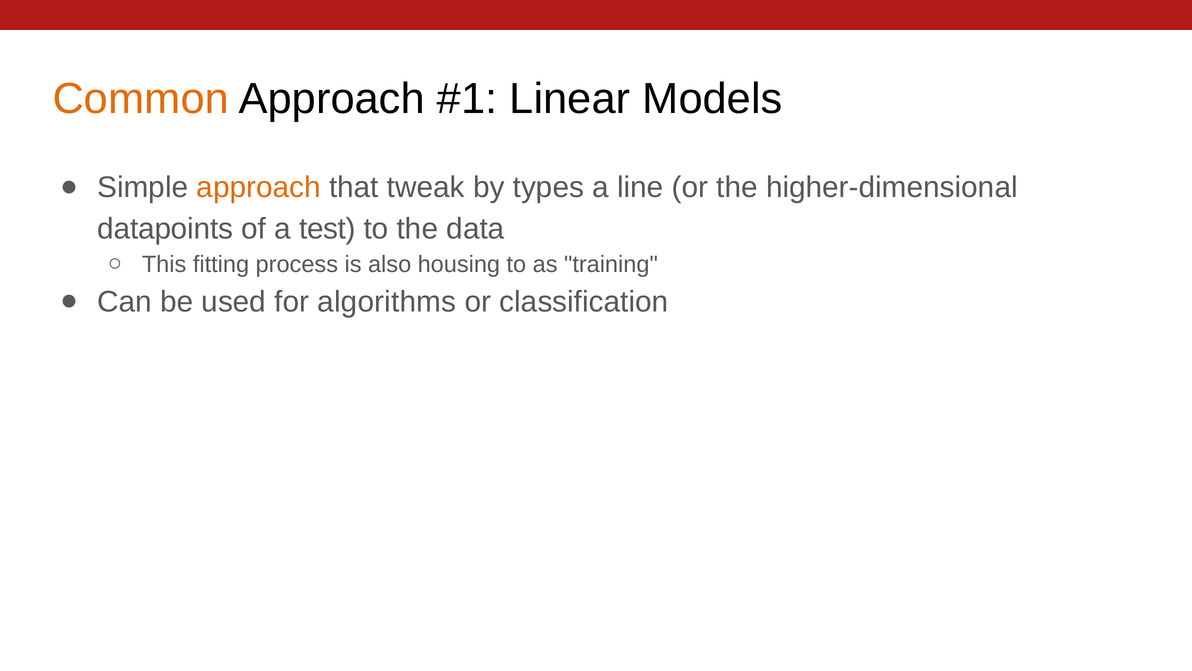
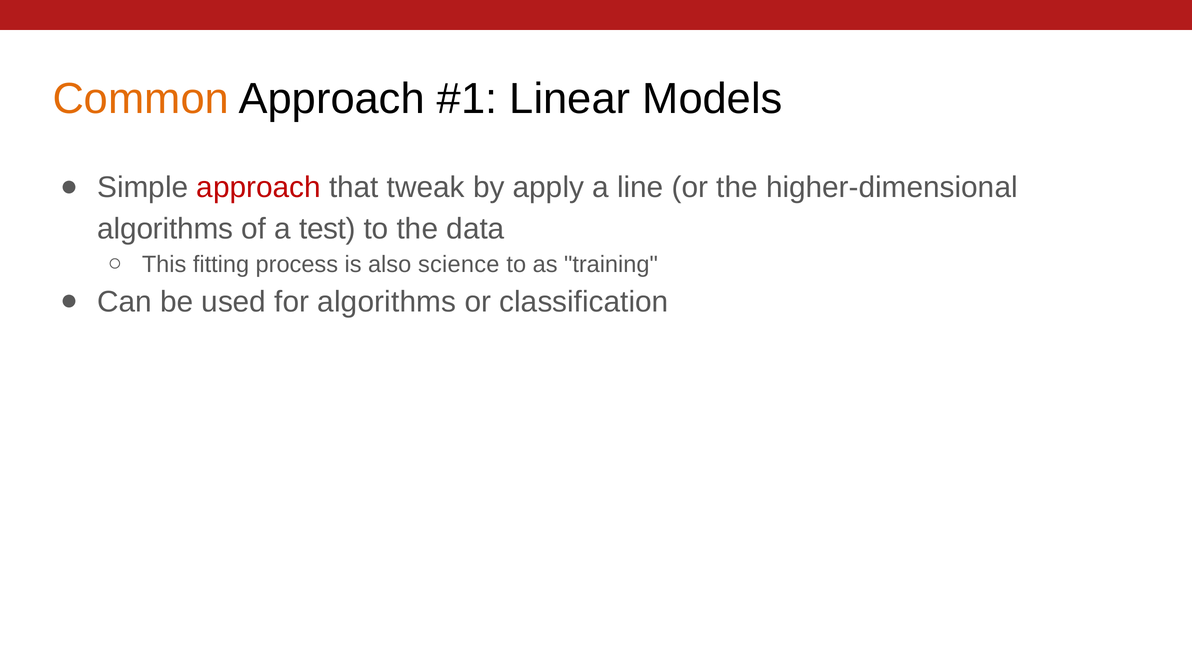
approach colour: orange -> red (259, 187)
types: types -> apply (548, 187)
datapoints: datapoints -> algorithms (165, 229)
housing: housing -> science (459, 264)
